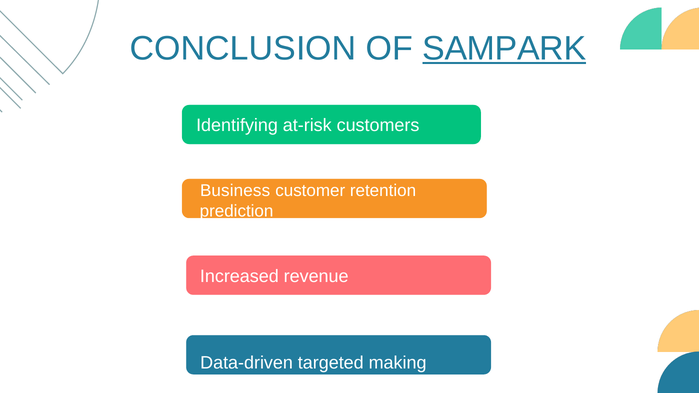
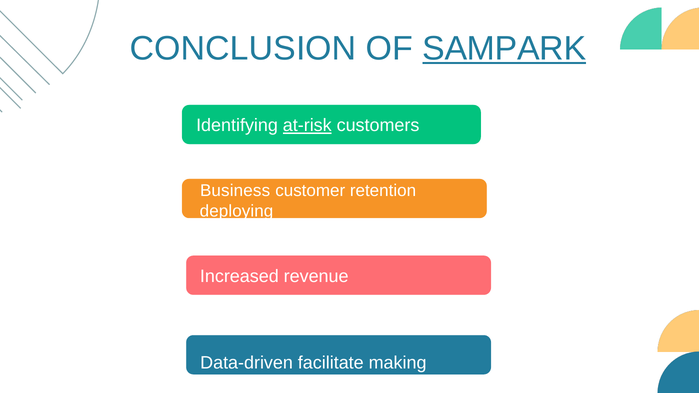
at-risk underline: none -> present (307, 126)
prediction: prediction -> deploying (237, 211)
targeted: targeted -> facilitate (331, 363)
